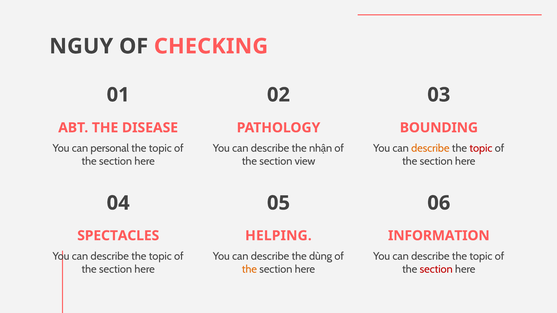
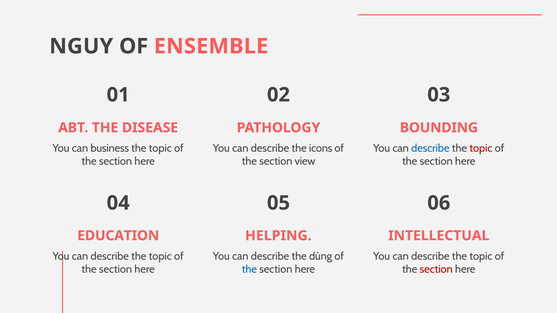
CHECKING: CHECKING -> ENSEMBLE (211, 46)
personal: personal -> business (110, 148)
nhận: nhận -> icons (321, 148)
describe colour: orange -> blue (430, 148)
SPECTACLES: SPECTACLES -> EDUCATION (118, 236)
INFORMATION: INFORMATION -> INTELLECTUAL (439, 236)
the colour: orange -> blue (249, 269)
